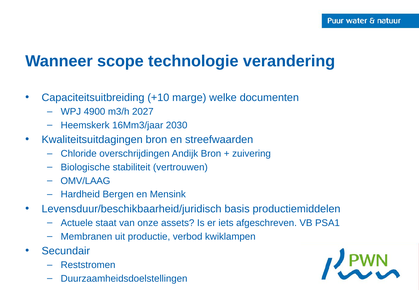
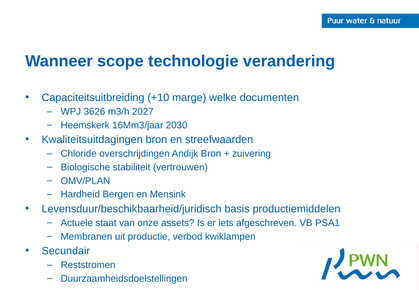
4900: 4900 -> 3626 (95, 112)
OMV/LAAG: OMV/LAAG -> OMV/PLAN (85, 181)
